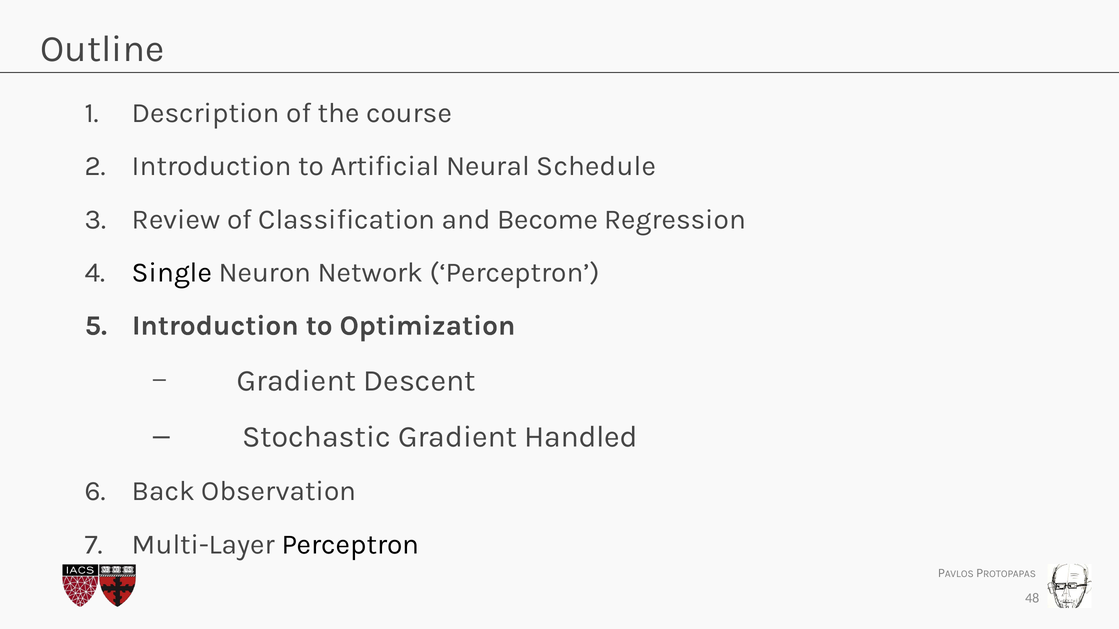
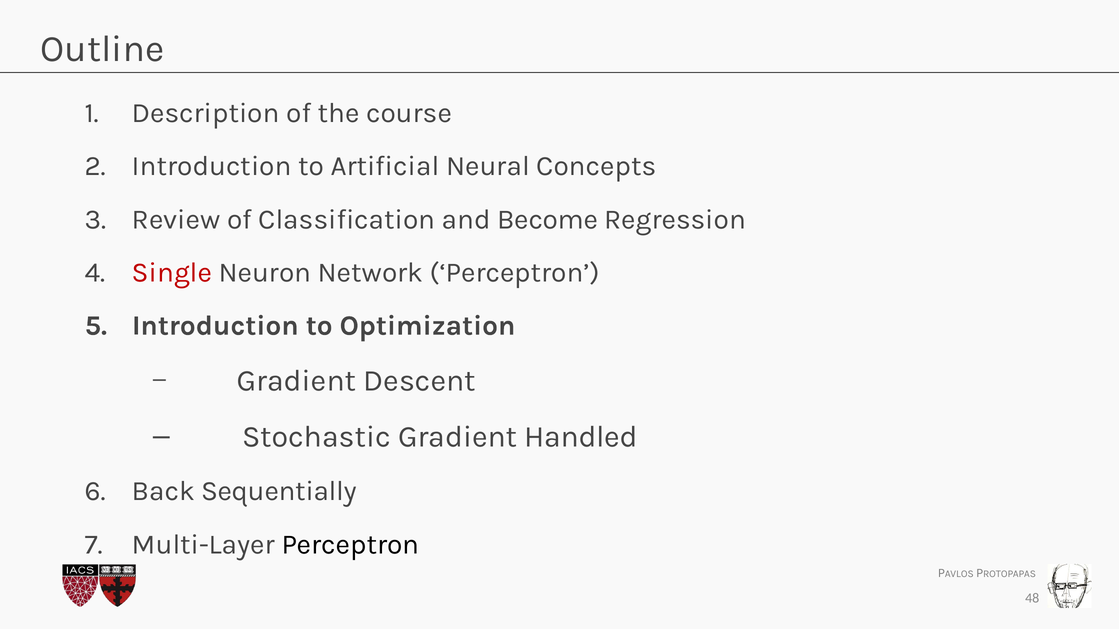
Schedule: Schedule -> Concepts (596, 166)
Single colour: black -> red (172, 273)
Observation: Observation -> Sequentially (279, 492)
